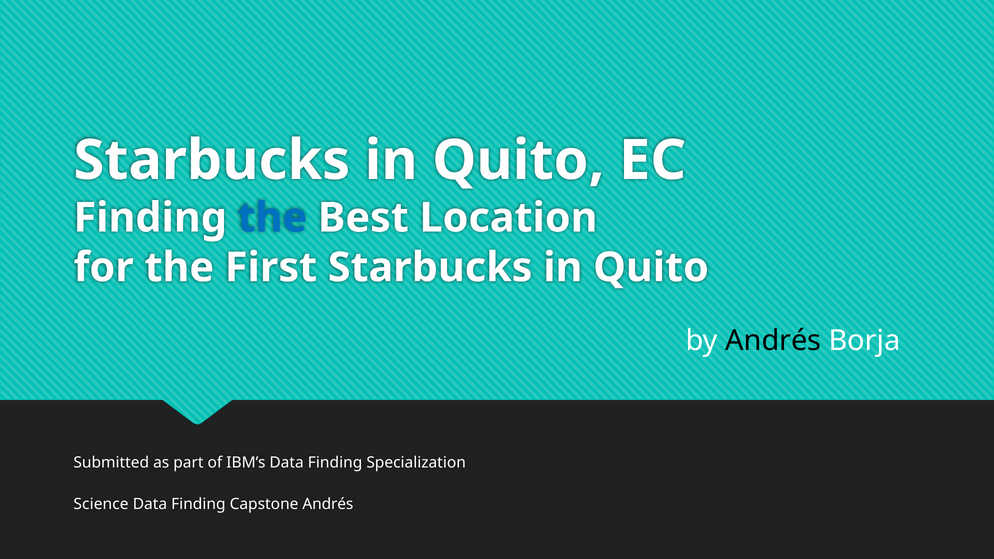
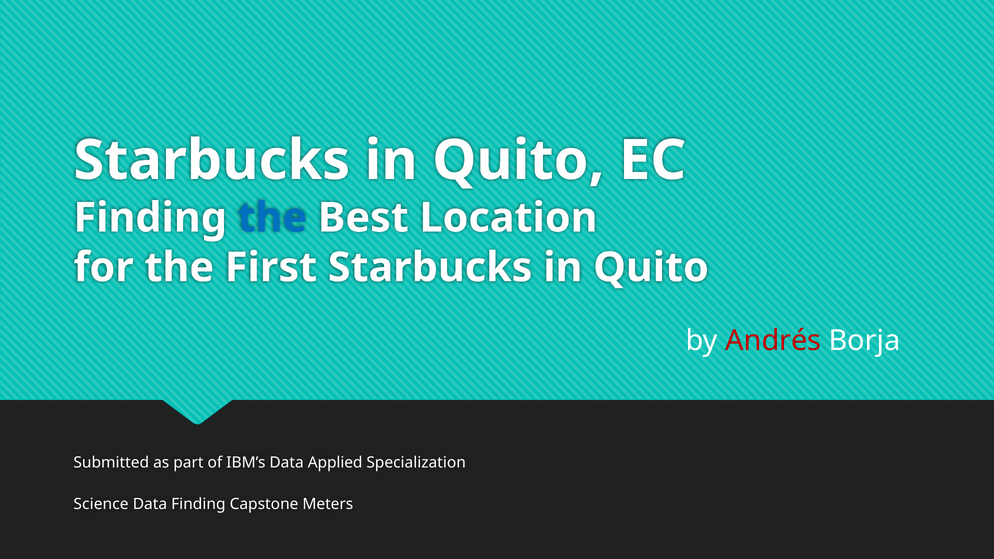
Andrés colour: black -> red (773, 341)
IBM’s Data Finding: Finding -> Applied (335, 463)
Capstone Andrés: Andrés -> Meters (328, 504)
